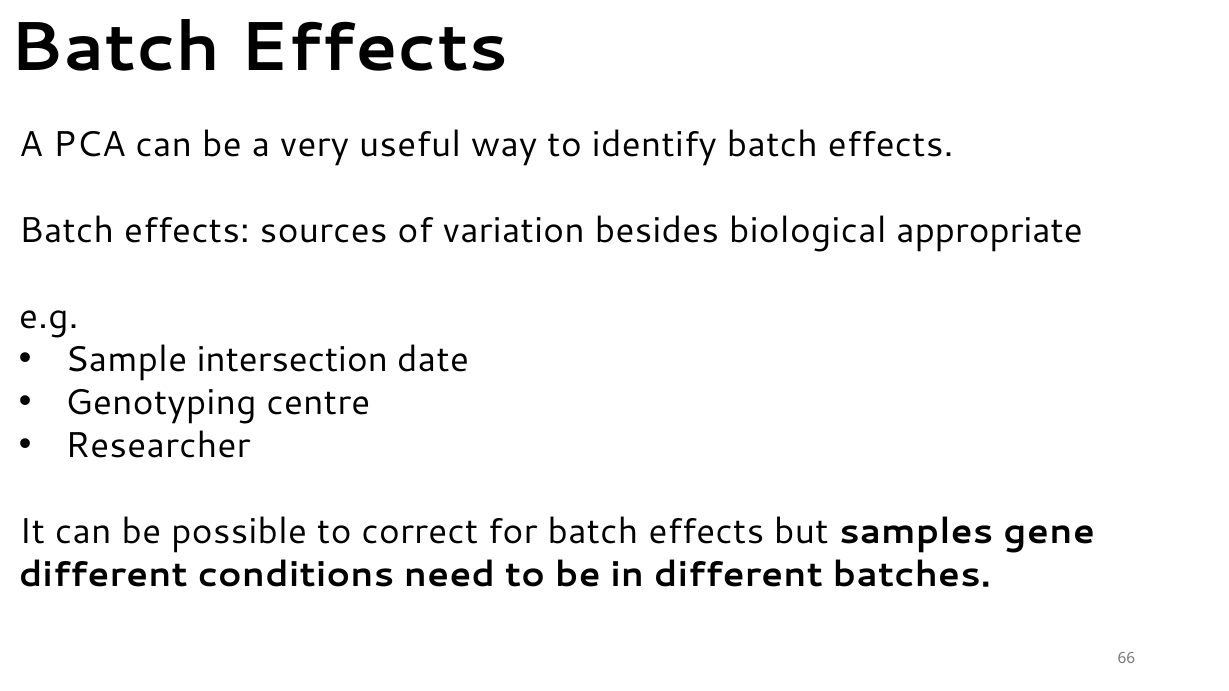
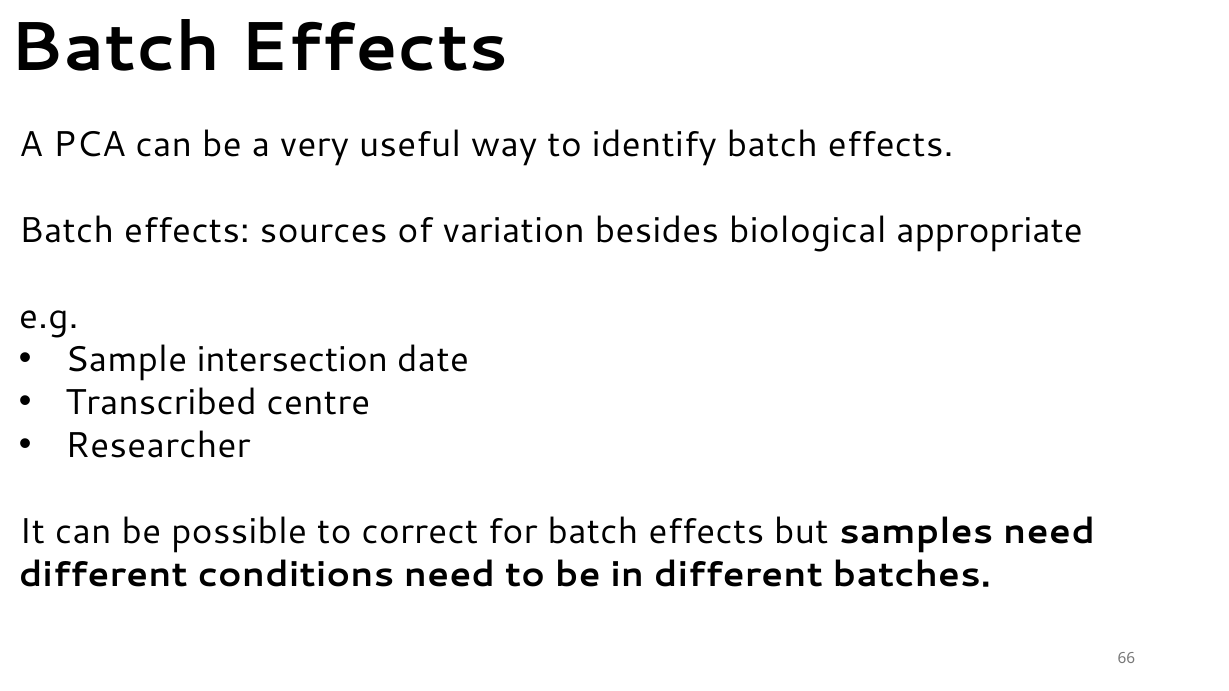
Genotyping: Genotyping -> Transcribed (161, 403)
samples gene: gene -> need (1049, 532)
